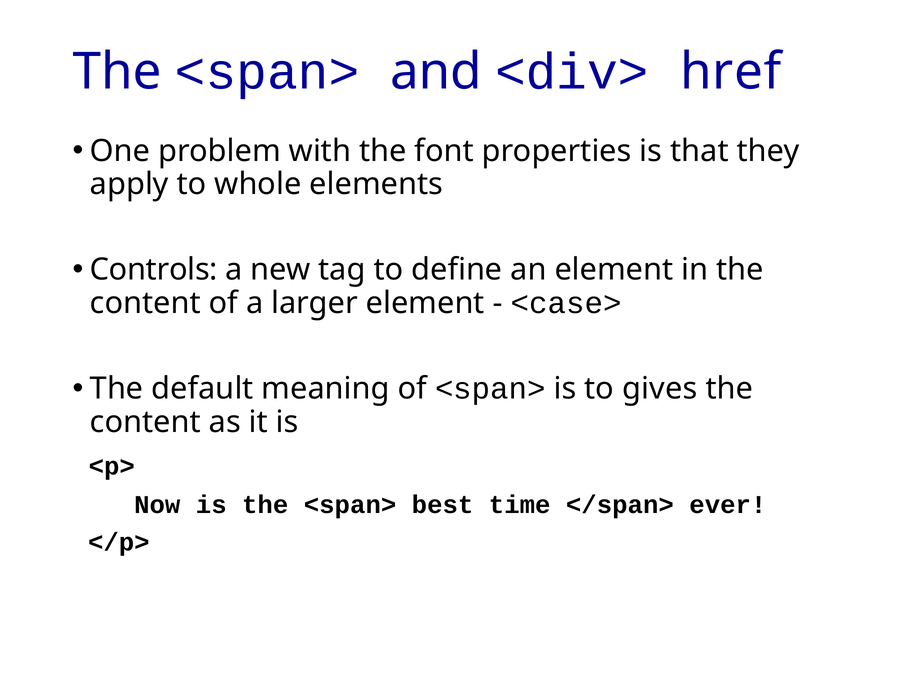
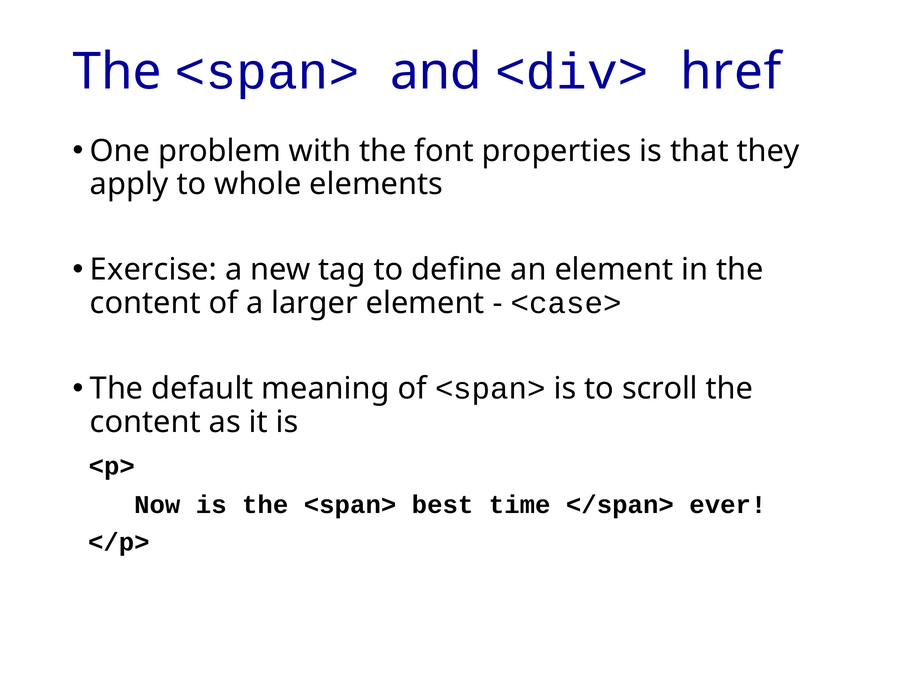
Controls: Controls -> Exercise (154, 270)
gives: gives -> scroll (660, 389)
